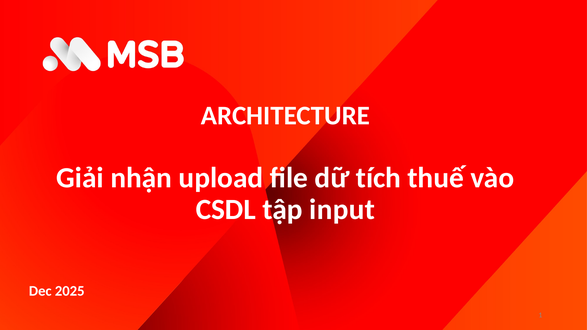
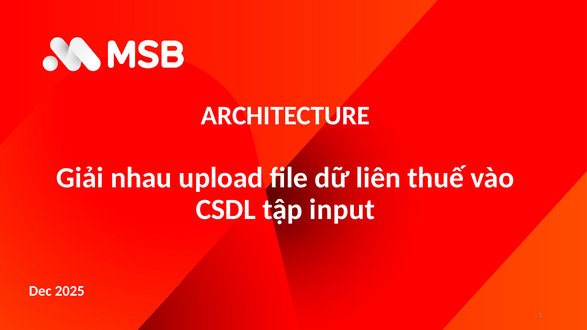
nhận: nhận -> nhau (141, 178)
tích: tích -> liên (378, 178)
